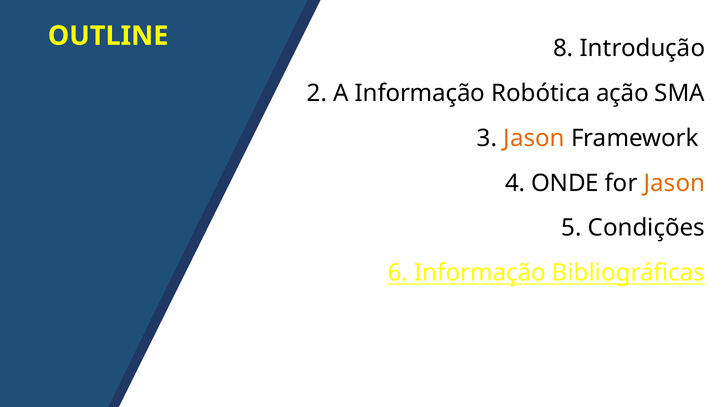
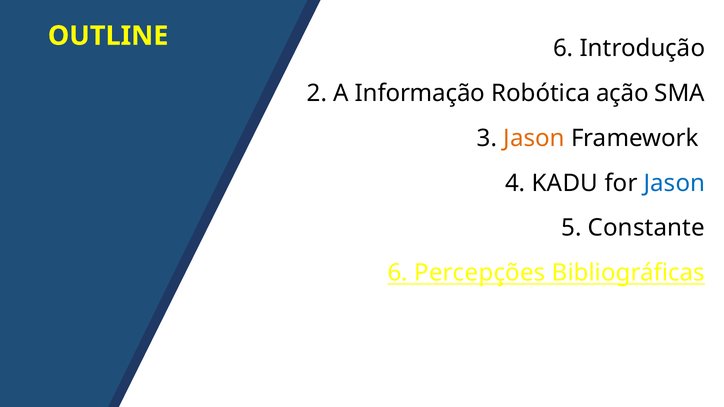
OUTLINE 8: 8 -> 6 (563, 48)
ONDE: ONDE -> KADU (565, 183)
Jason colour: orange -> blue (674, 183)
Condições: Condições -> Constante (646, 228)
6 Informação: Informação -> Percepções (480, 273)
